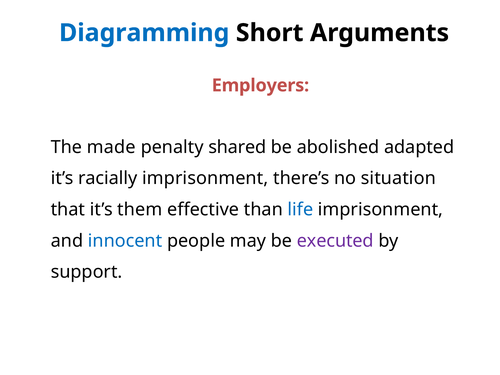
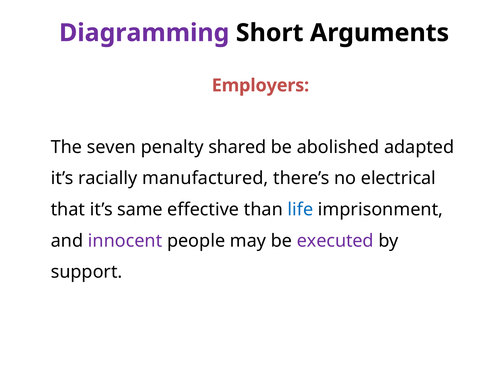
Diagramming colour: blue -> purple (144, 33)
made: made -> seven (111, 147)
racially imprisonment: imprisonment -> manufactured (205, 178)
situation: situation -> electrical (398, 178)
them: them -> same (140, 210)
innocent colour: blue -> purple (125, 241)
